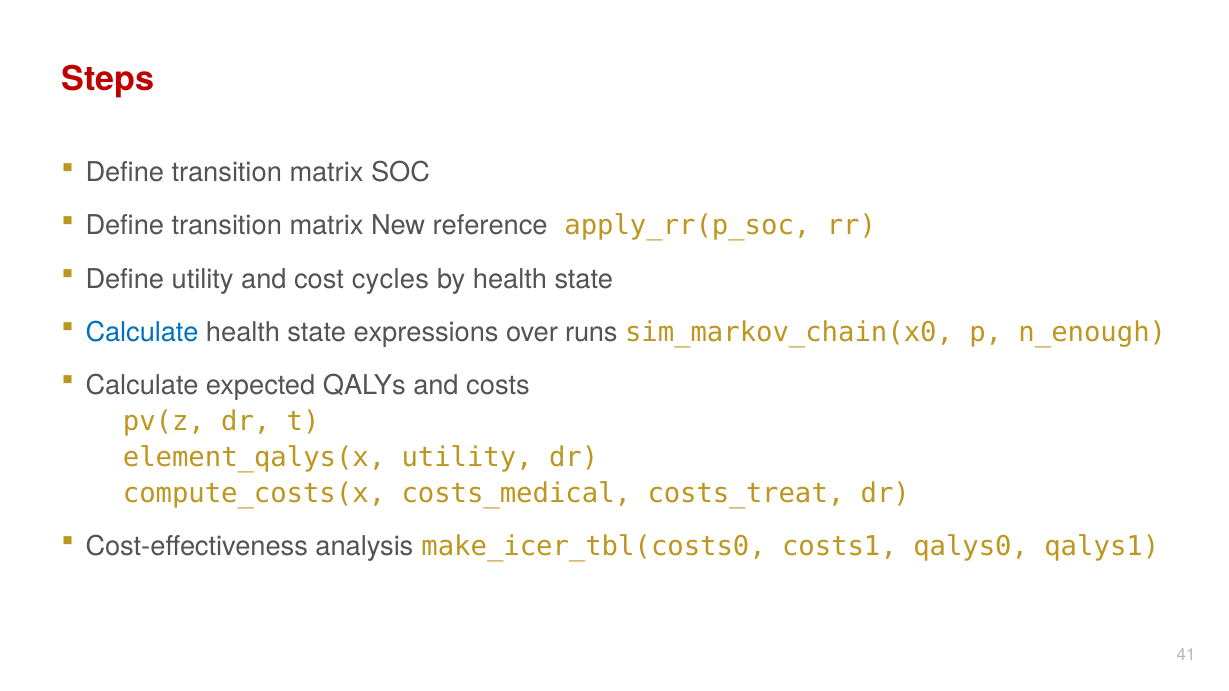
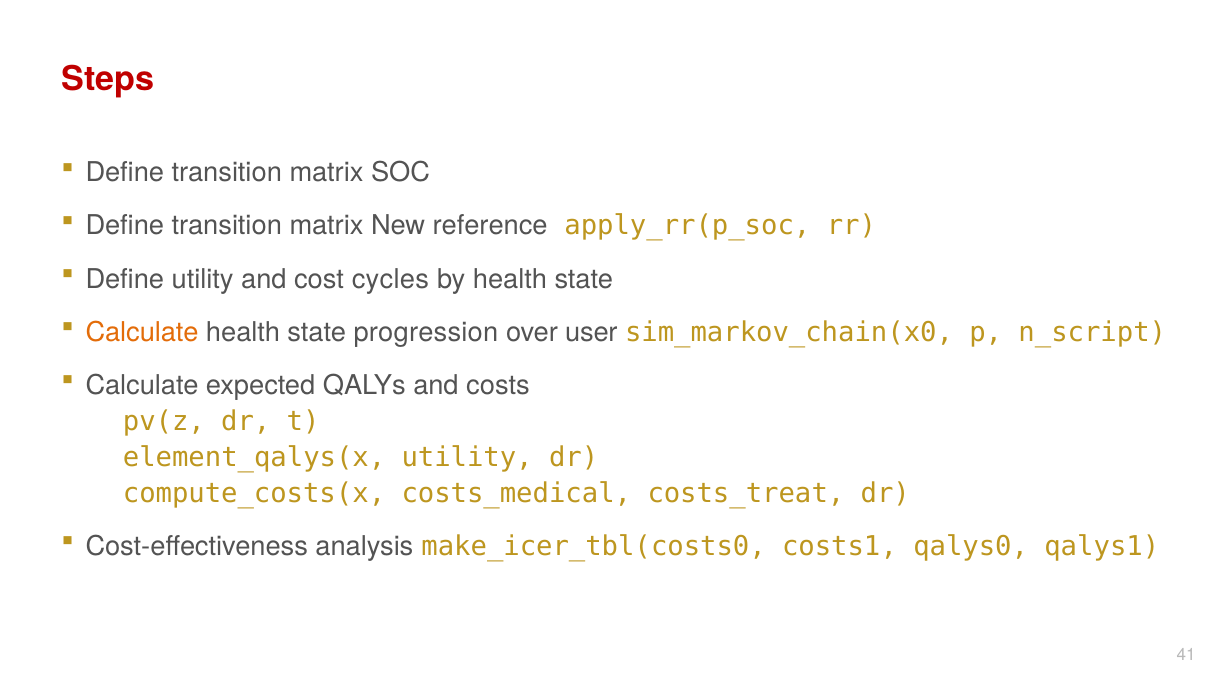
Calculate colour: blue -> orange (142, 332)
expressions: expressions -> progression (426, 332)
runs: runs -> user (591, 332)
n_enough: n_enough -> n_script (1092, 332)
